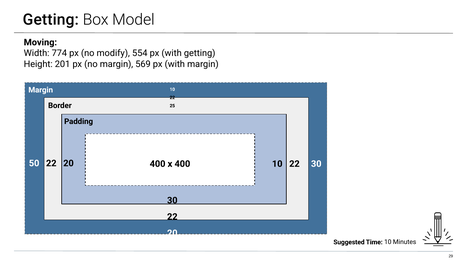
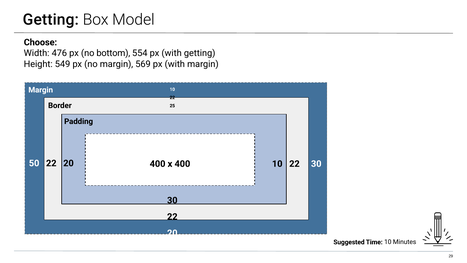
Moving: Moving -> Choose (40, 42)
774: 774 -> 476 (59, 53)
modify: modify -> bottom (113, 53)
201: 201 -> 549 (63, 64)
